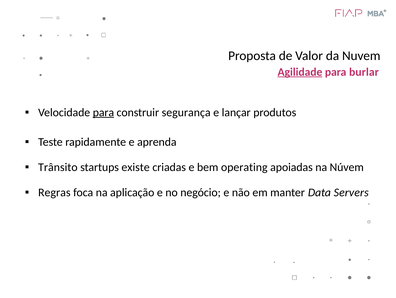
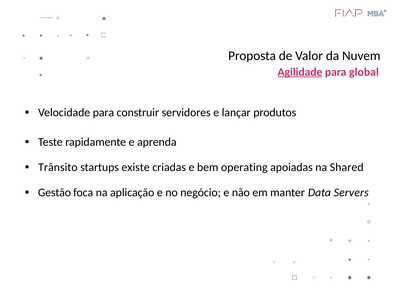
burlar: burlar -> global (364, 72)
para underline: present -> none (103, 112)
segurança: segurança -> servidores (186, 112)
Núvem: Núvem -> Shared (347, 167)
Regras: Regras -> Gestão (54, 192)
